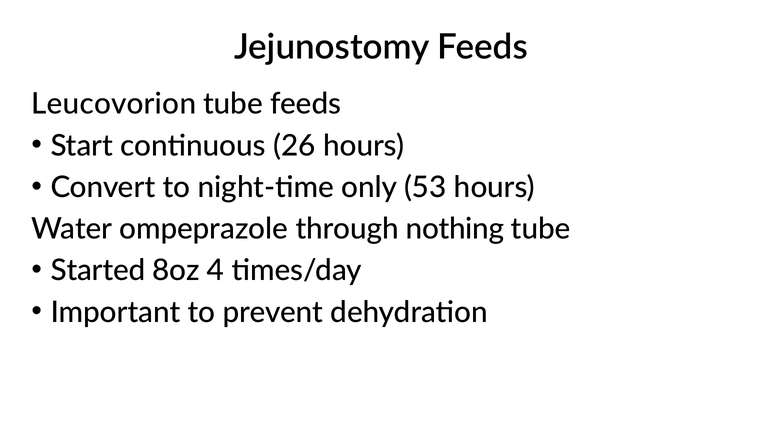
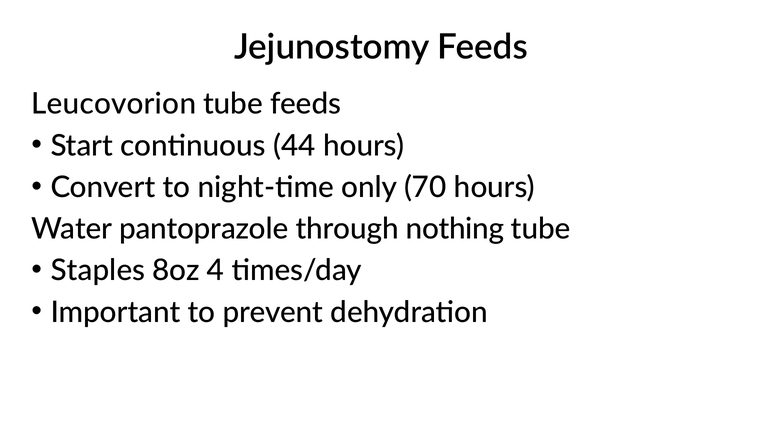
26: 26 -> 44 (294, 146)
53: 53 -> 70 (425, 187)
ompeprazole: ompeprazole -> pantoprazole (204, 229)
Started: Started -> Staples (98, 270)
